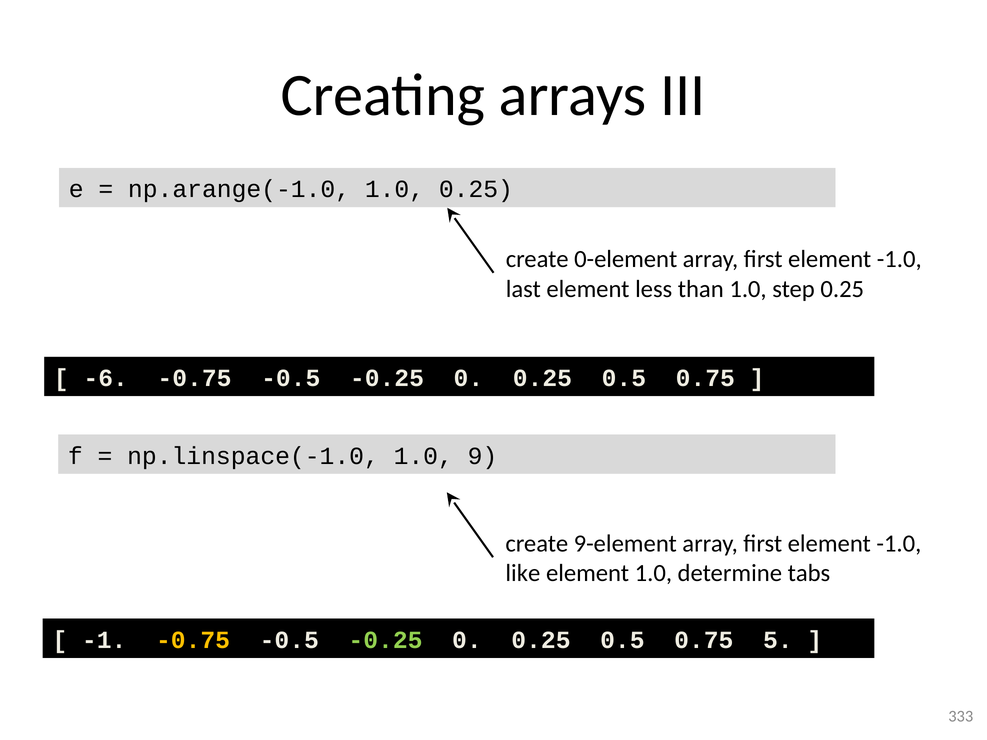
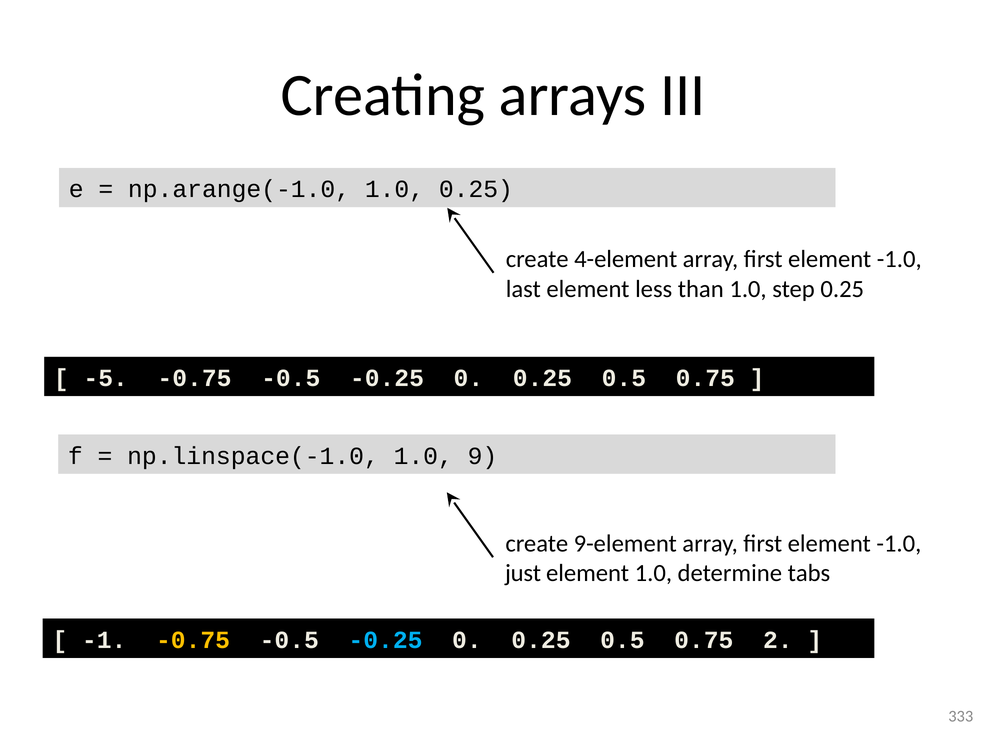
0-element: 0-element -> 4-element (626, 259)
-6: -6 -> -5 (106, 378)
like: like -> just (523, 574)
-0.25 colour: light green -> light blue (385, 640)
5: 5 -> 2 (778, 640)
